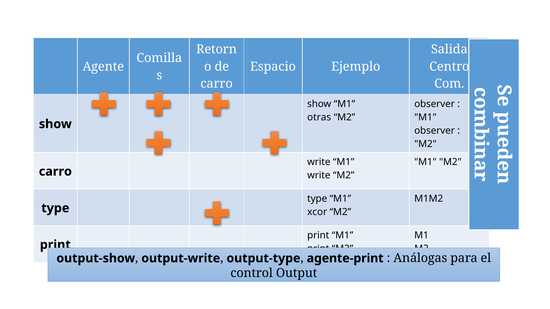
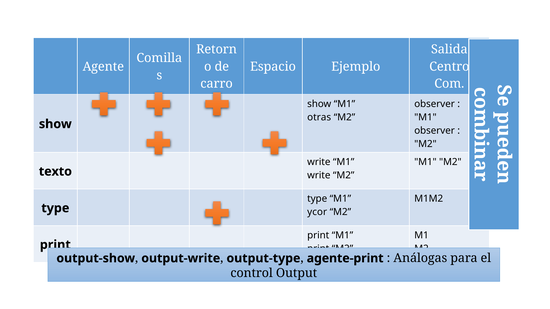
carro: carro -> texto (55, 172)
xcor: xcor -> ycor (317, 212)
